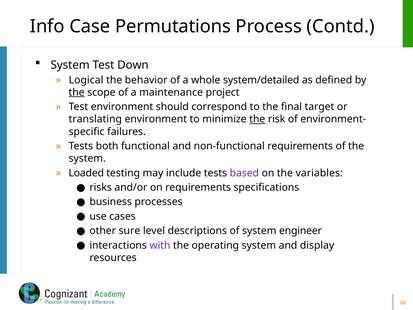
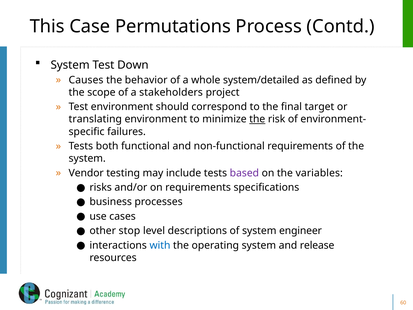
Info: Info -> This (47, 26)
Logical: Logical -> Causes (86, 80)
the underline: present -> none (77, 92)
maintenance: maintenance -> stakeholders (171, 92)
Loaded: Loaded -> Vendor (86, 173)
sure: sure -> stop (129, 231)
with colour: purple -> blue (160, 245)
display: display -> release (317, 245)
